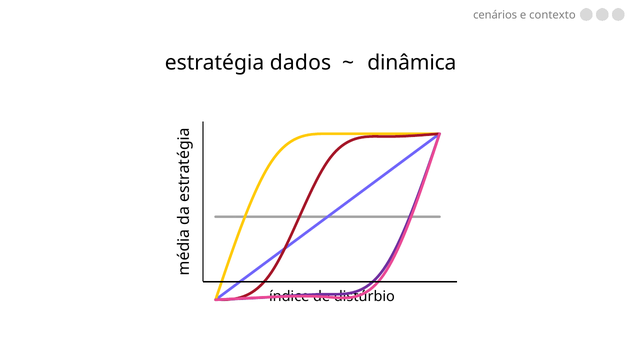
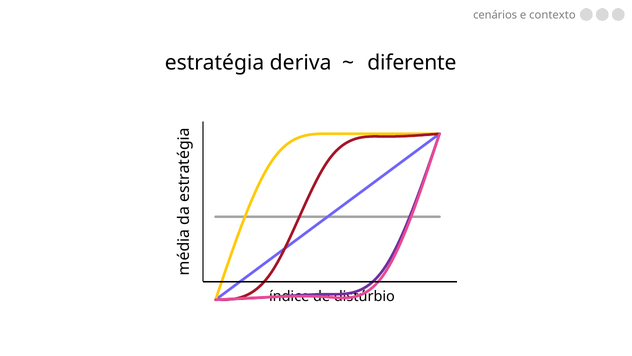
dados: dados -> deriva (301, 63)
dinâmica: dinâmica -> diferente (412, 63)
